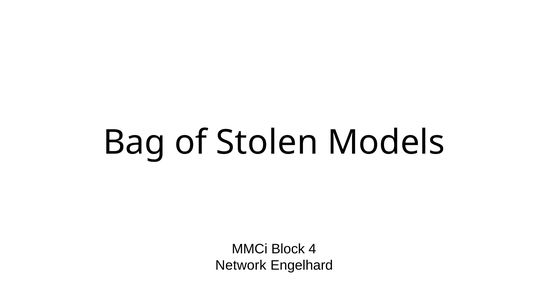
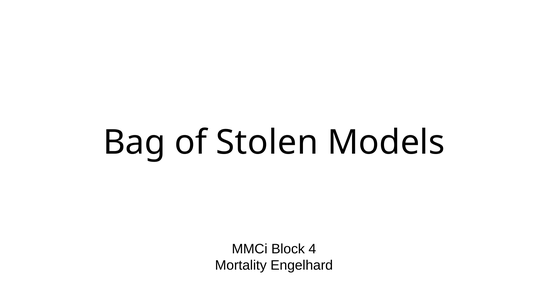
Network: Network -> Mortality (241, 266)
